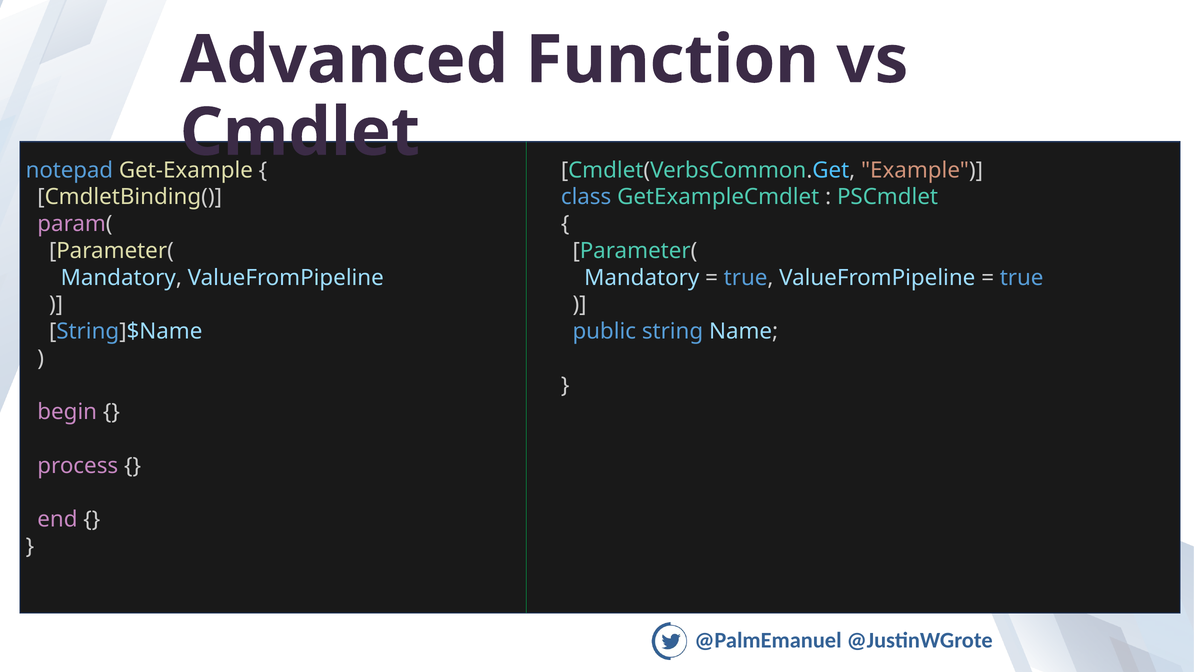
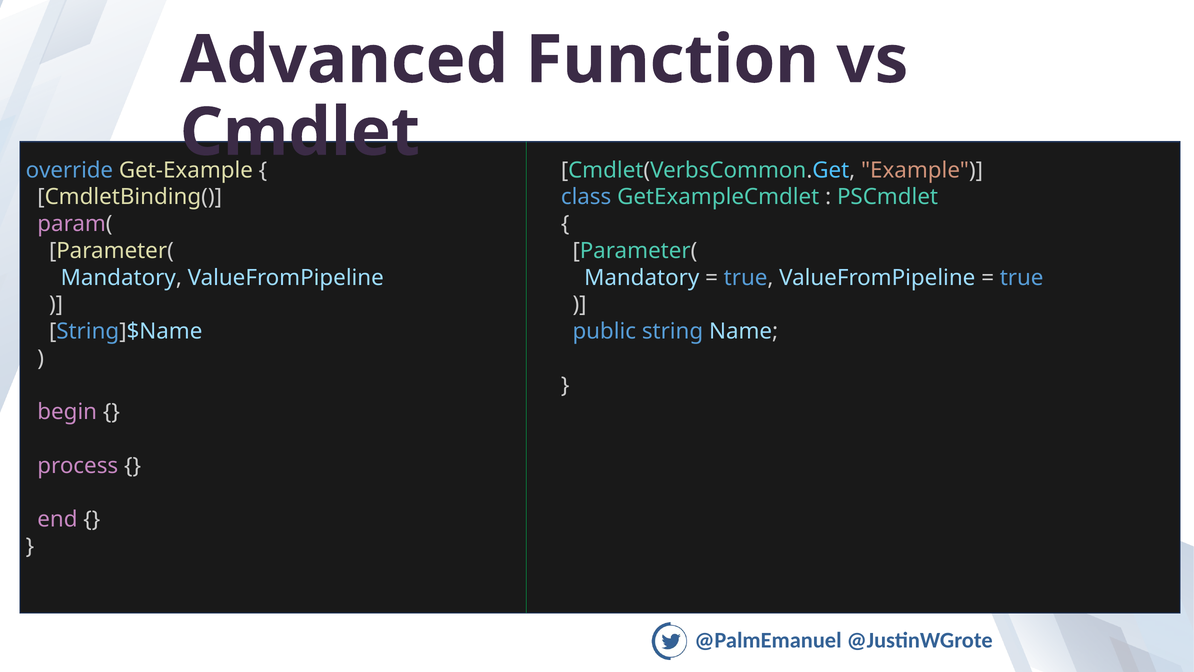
notepad: notepad -> override (69, 170)
